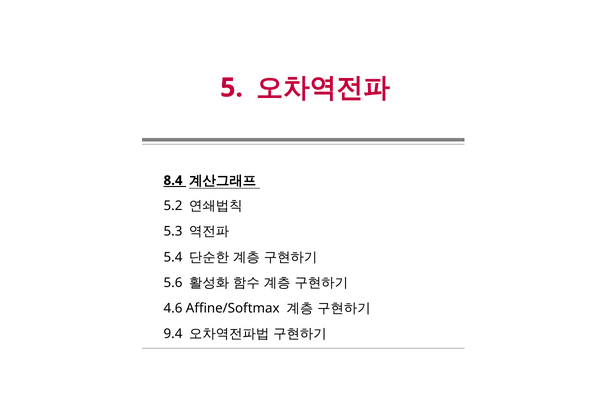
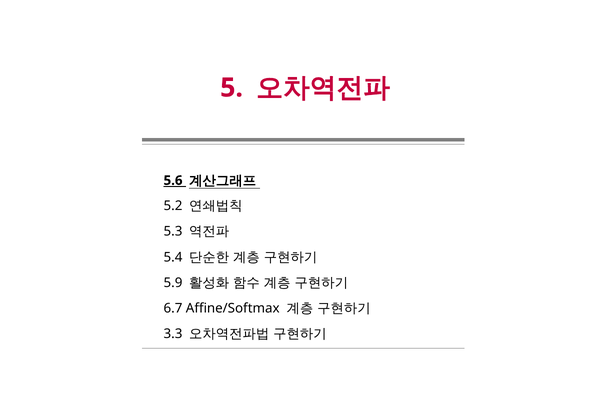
8.4: 8.4 -> 5.6 (173, 181)
5.6: 5.6 -> 5.9 (173, 283)
4.6: 4.6 -> 6.7 (173, 308)
9.4: 9.4 -> 3.3 (173, 334)
